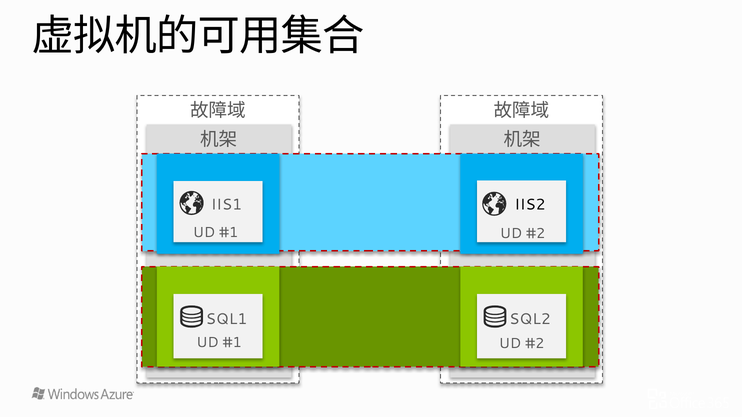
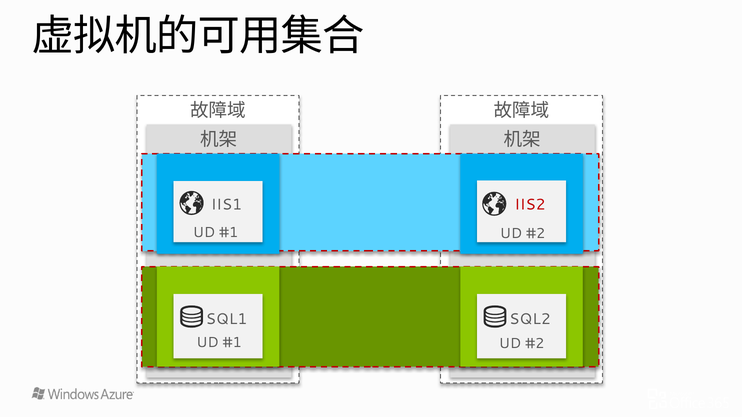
IIS2 colour: black -> red (530, 205)
